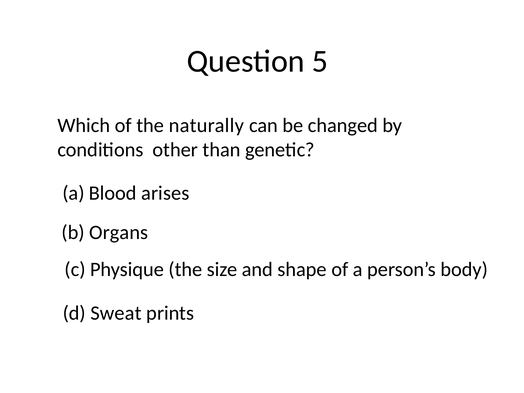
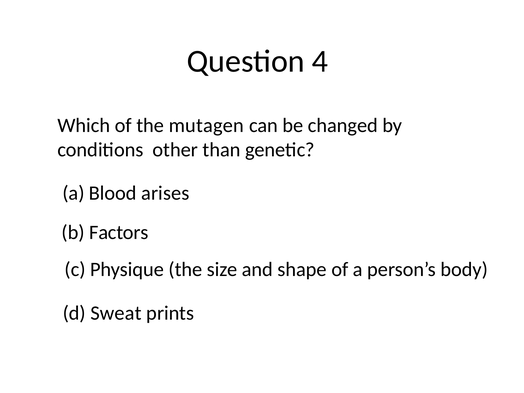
5: 5 -> 4 (320, 61)
naturally: naturally -> mutagen (206, 125)
Organs: Organs -> Factors (119, 233)
